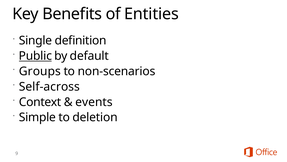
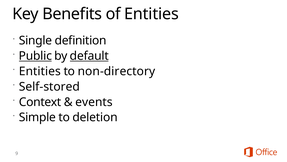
default underline: none -> present (89, 56)
Groups: Groups -> Entities (40, 71)
non-scenarios: non-scenarios -> non-directory (116, 71)
Self-across: Self-across -> Self-stored (49, 86)
